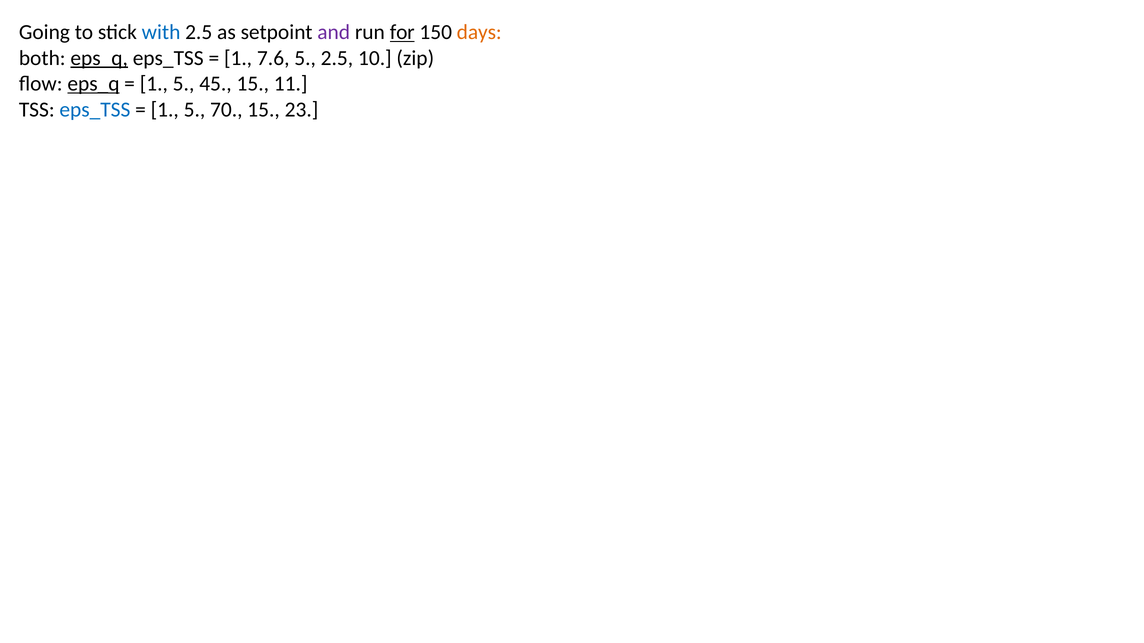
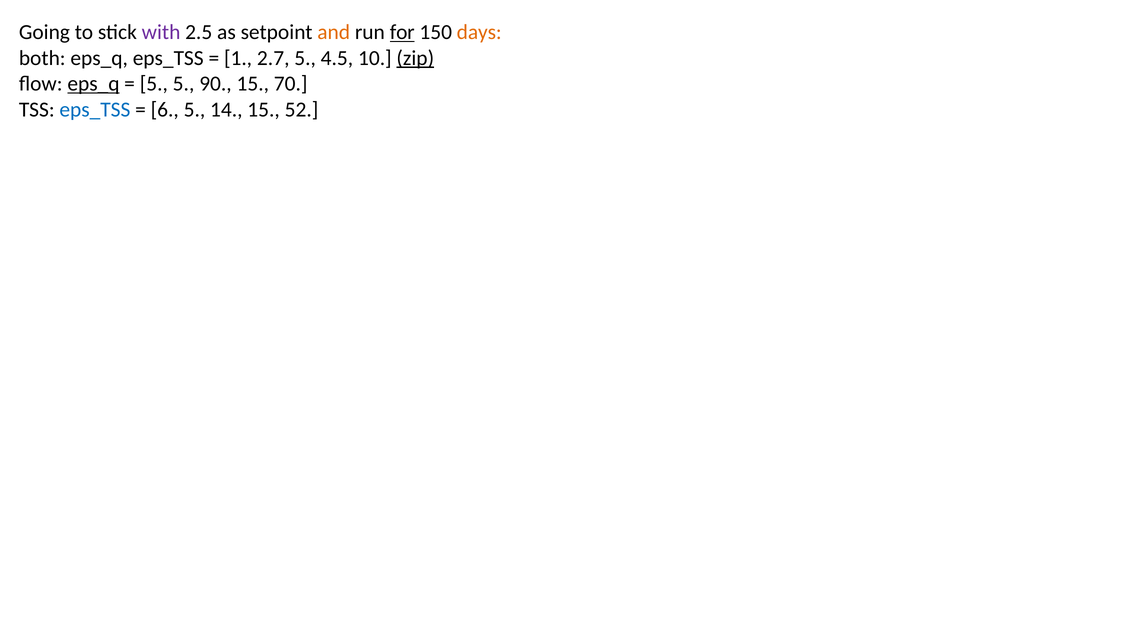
with colour: blue -> purple (161, 32)
and colour: purple -> orange (334, 32)
eps_q underline: present -> none (99, 58)
7.6: 7.6 -> 2.7 (273, 58)
5 2.5: 2.5 -> 4.5 (337, 58)
zip underline: none -> present (415, 58)
1: 1 -> 5 (154, 84)
45: 45 -> 90 (215, 84)
11: 11 -> 70 (291, 84)
1: 1 -> 6 (165, 110)
70: 70 -> 14 (226, 110)
23: 23 -> 52 (302, 110)
